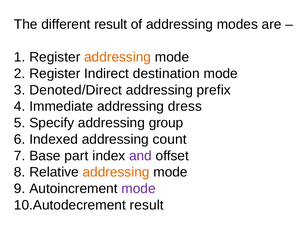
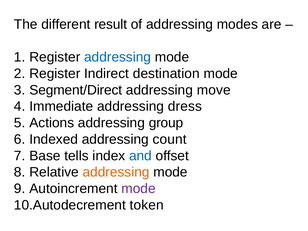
addressing colour: orange -> blue (118, 57)
Denoted/Direct: Denoted/Direct -> Segment/Direct (76, 90)
prefix: prefix -> move (214, 90)
Specify: Specify -> Actions (52, 123)
part: part -> tells (76, 156)
and colour: purple -> blue (140, 156)
result: result -> token (147, 205)
